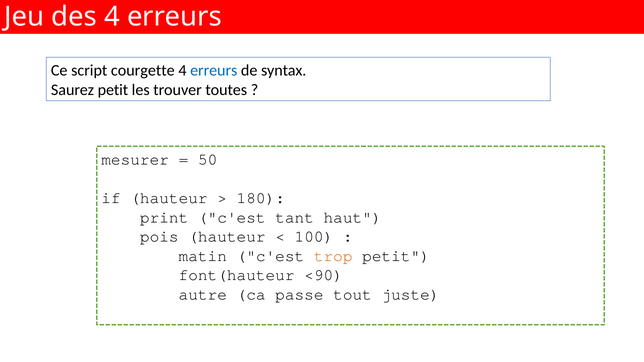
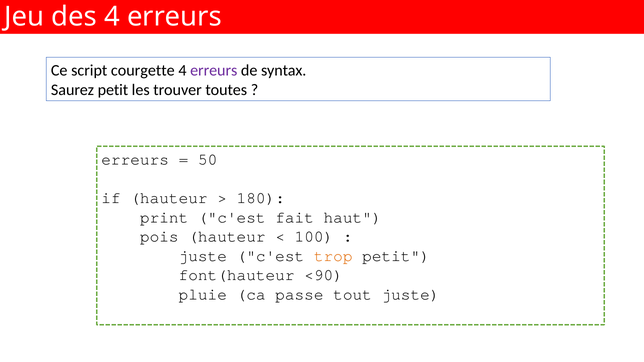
erreurs colour: blue -> purple (214, 70)
mesurer: mesurer -> erreurs (135, 159)
tant: tant -> fait (295, 217)
matin: matin -> juste (203, 256)
autre: autre -> pluie (203, 295)
